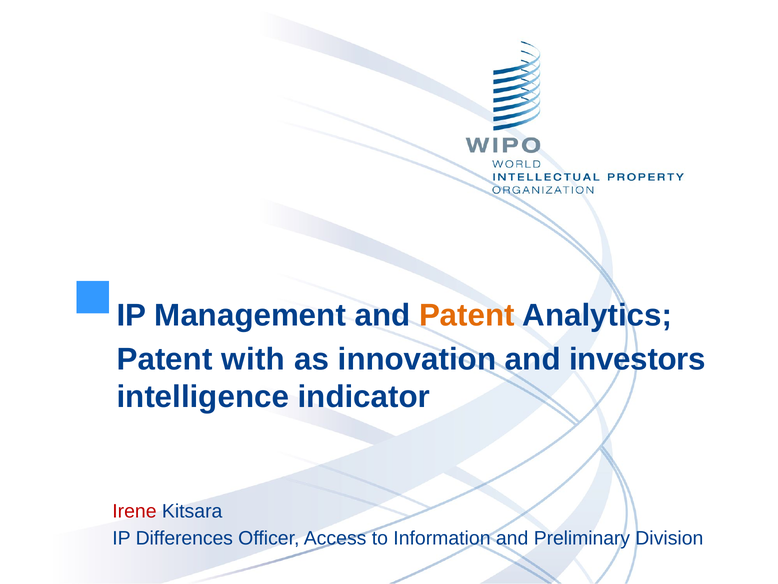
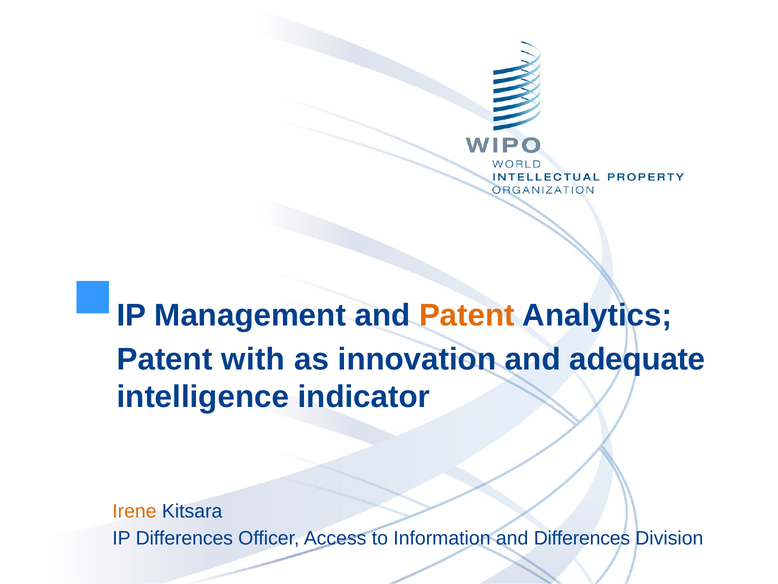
investors: investors -> adequate (637, 359)
Irene colour: red -> orange (134, 511)
and Preliminary: Preliminary -> Differences (582, 538)
